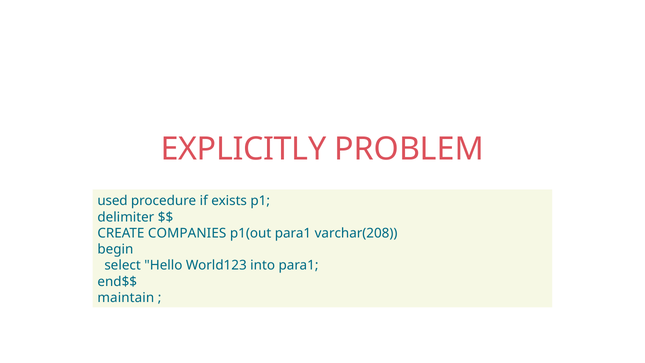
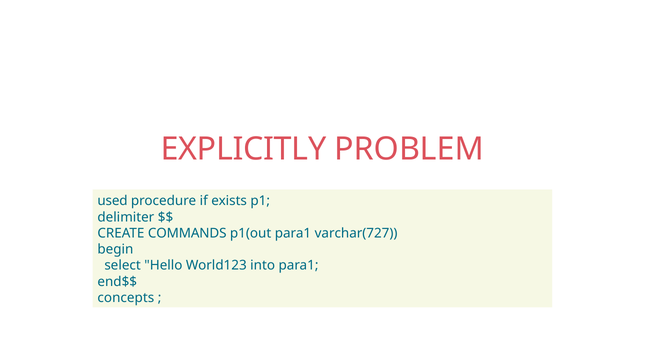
COMPANIES: COMPANIES -> COMMANDS (187, 233)
varchar(208: varchar(208 -> varchar(727 (356, 233)
maintain: maintain -> concepts (126, 298)
